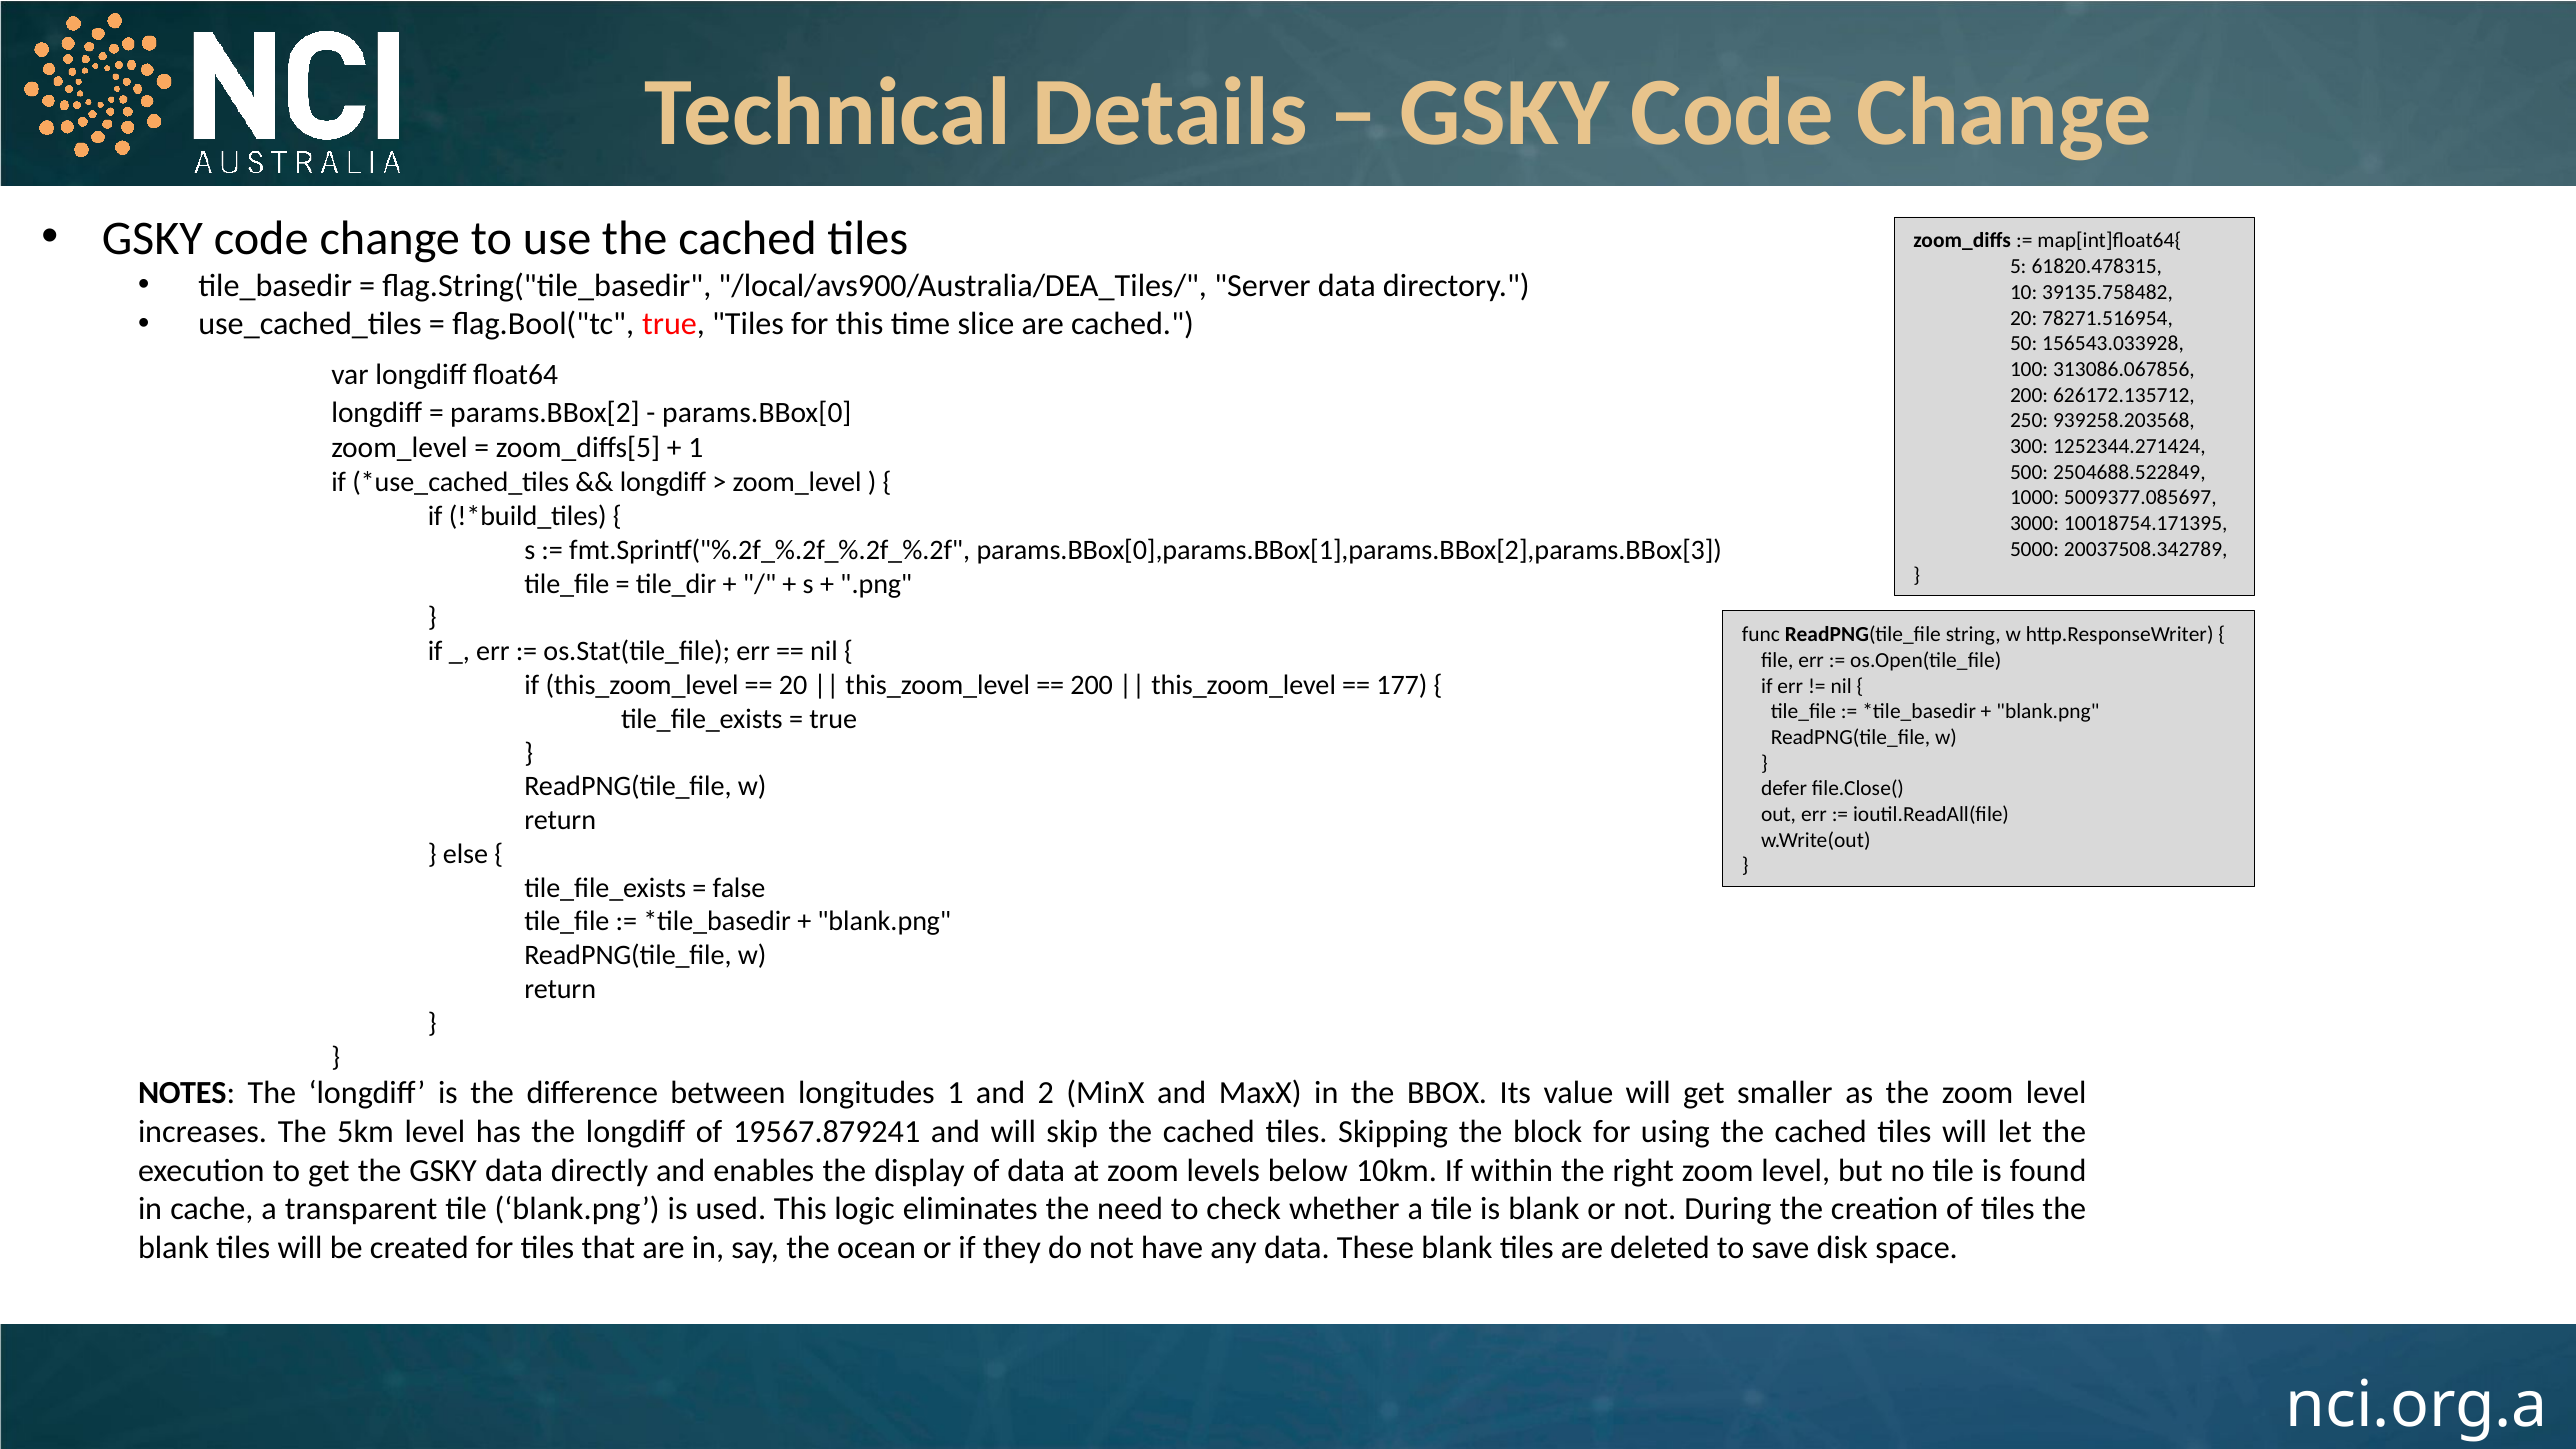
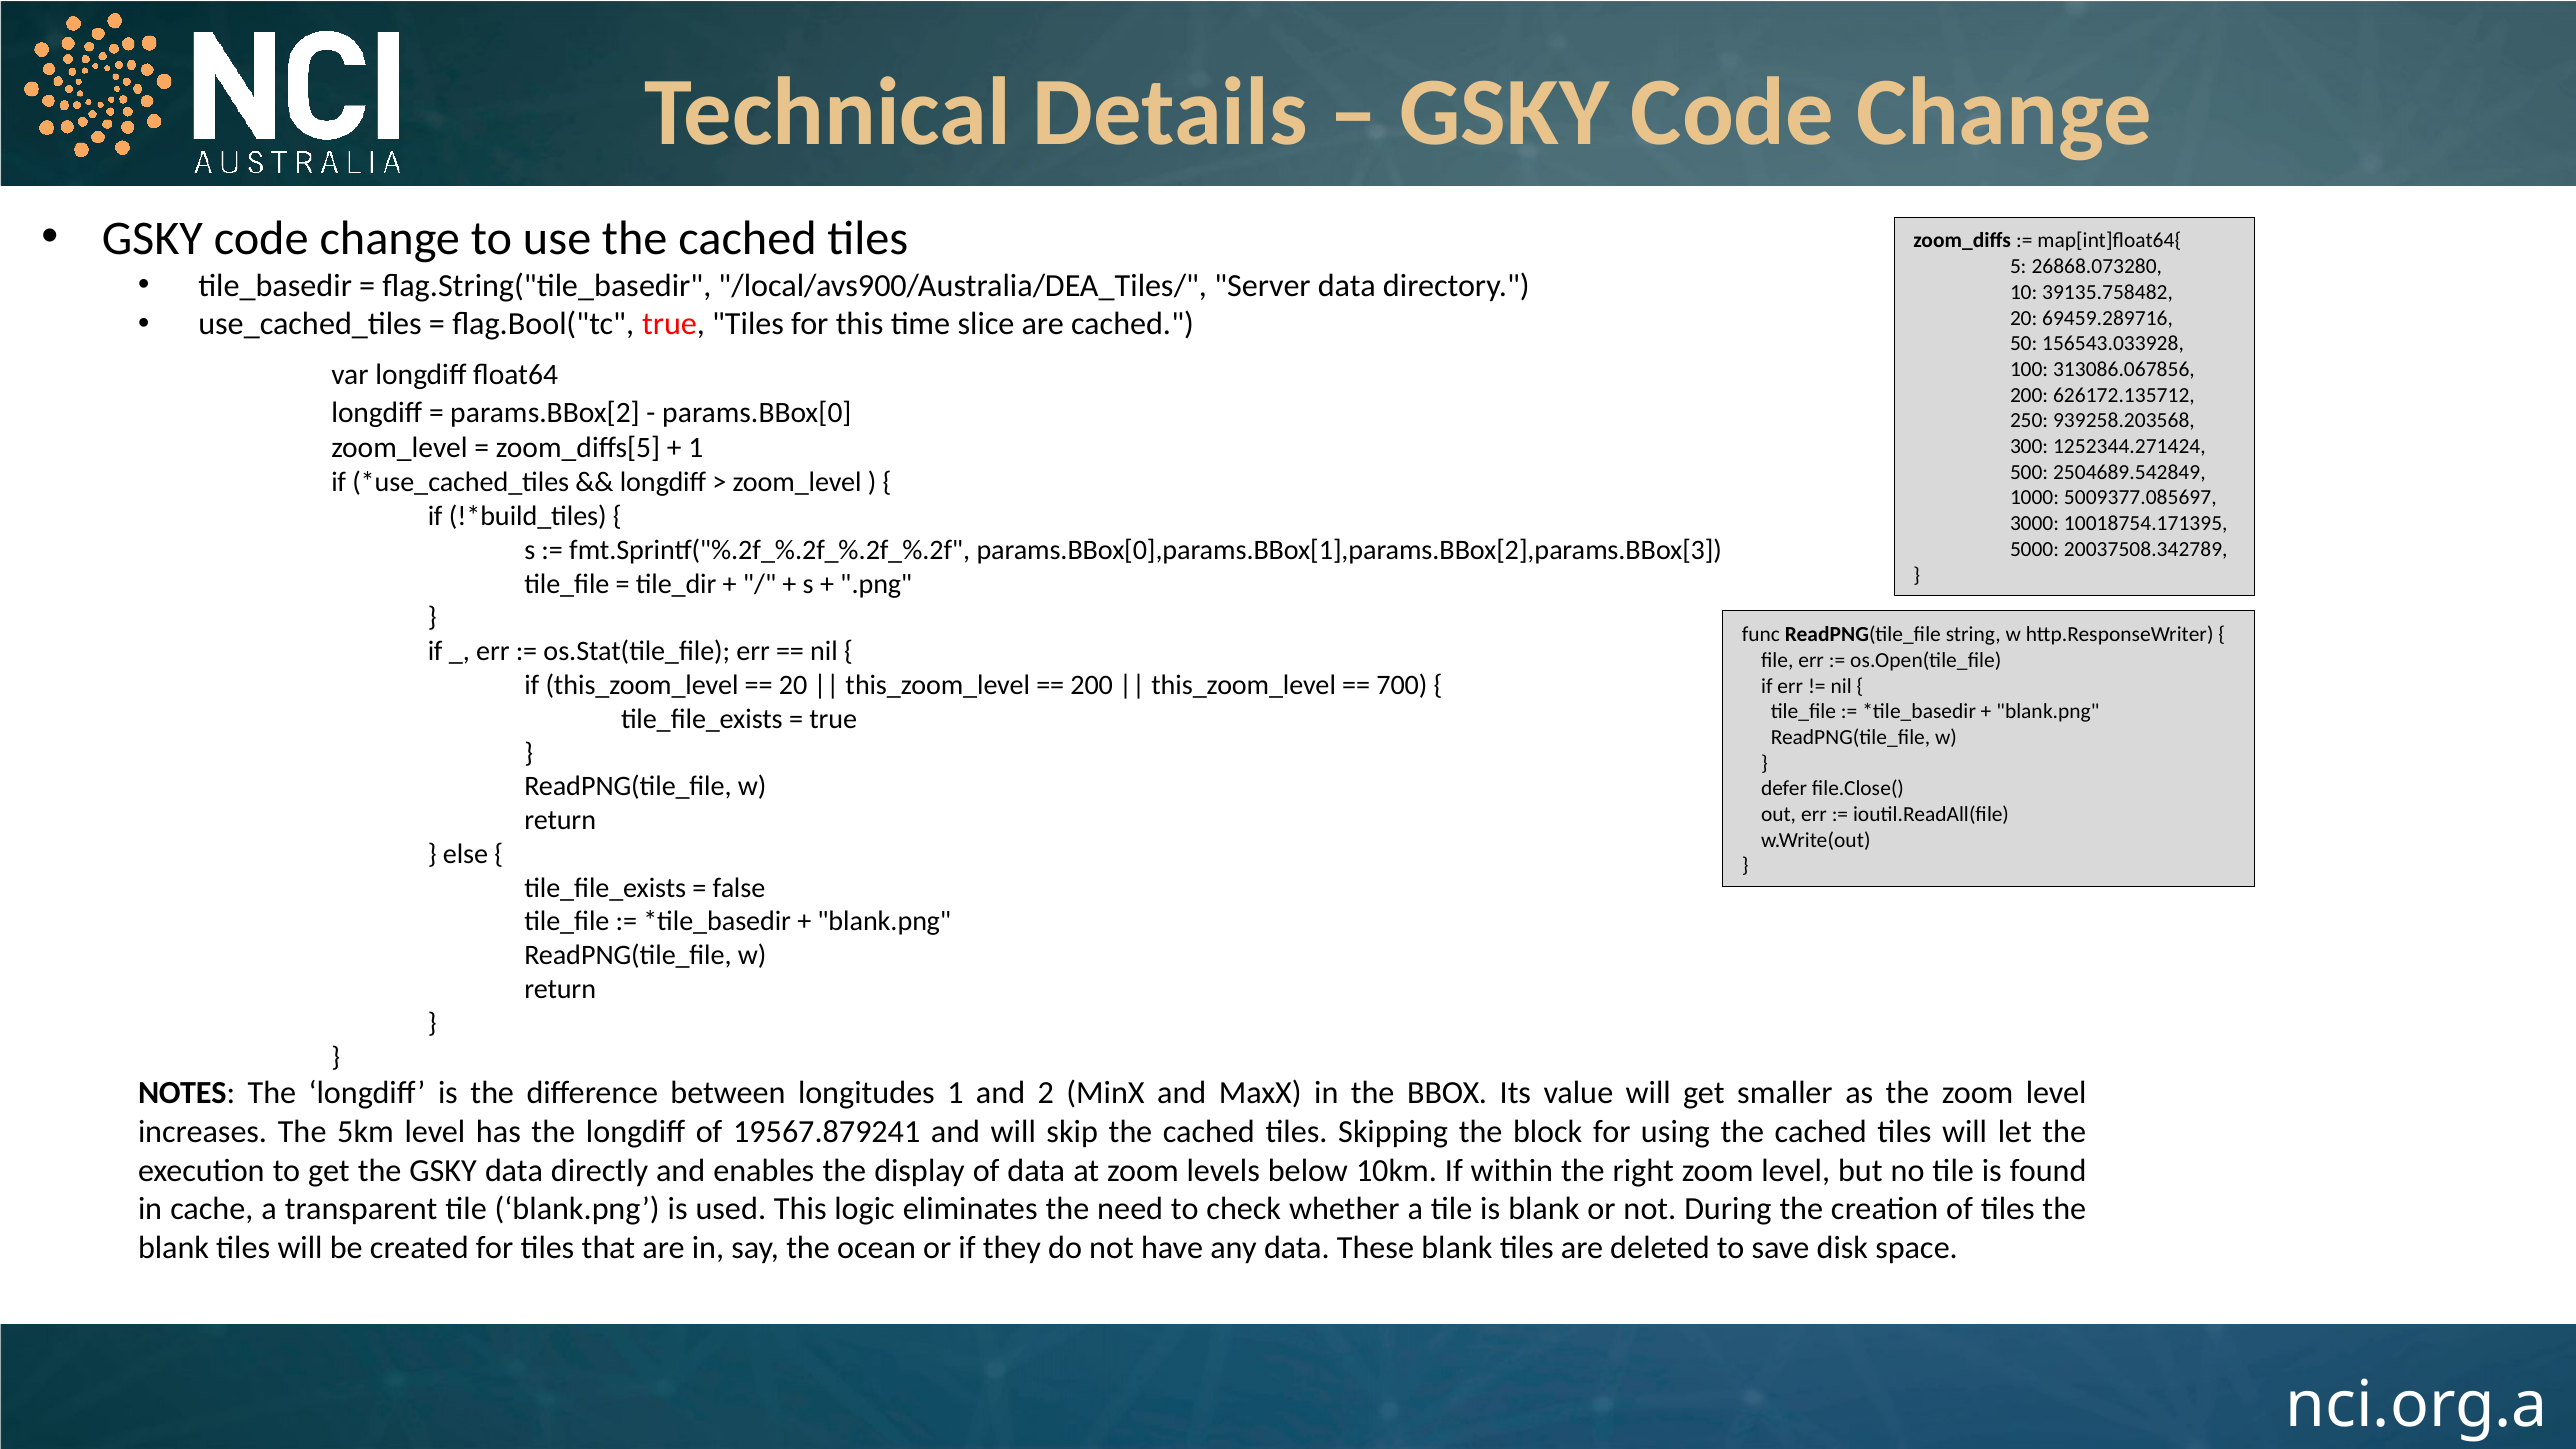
61820.478315: 61820.478315 -> 26868.073280 (2097, 267)
78271.516954: 78271.516954 -> 69459.289716 (2108, 318)
2504688.522849: 2504688.522849 -> 2504689.542849 (2129, 472)
177: 177 -> 700 (1402, 685)
